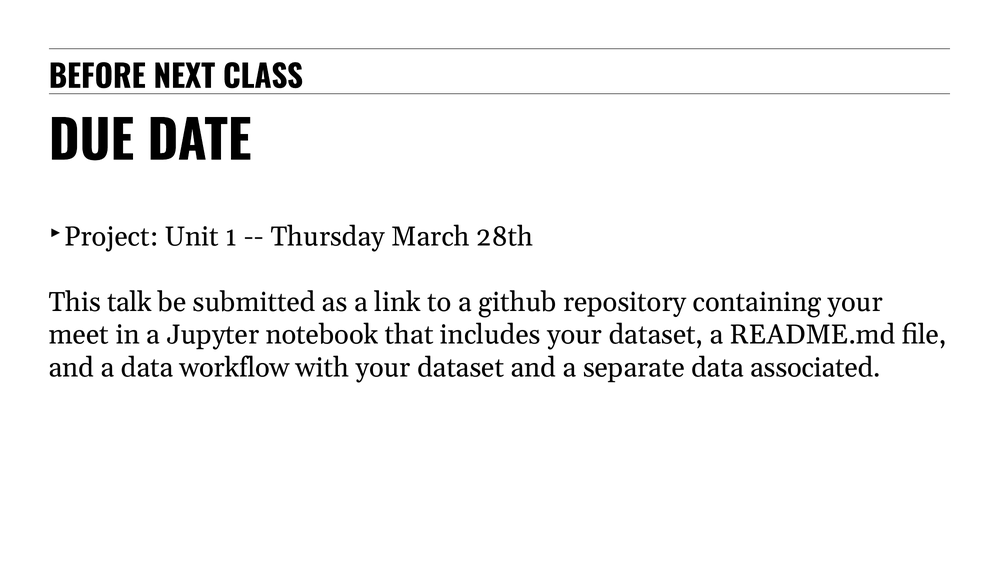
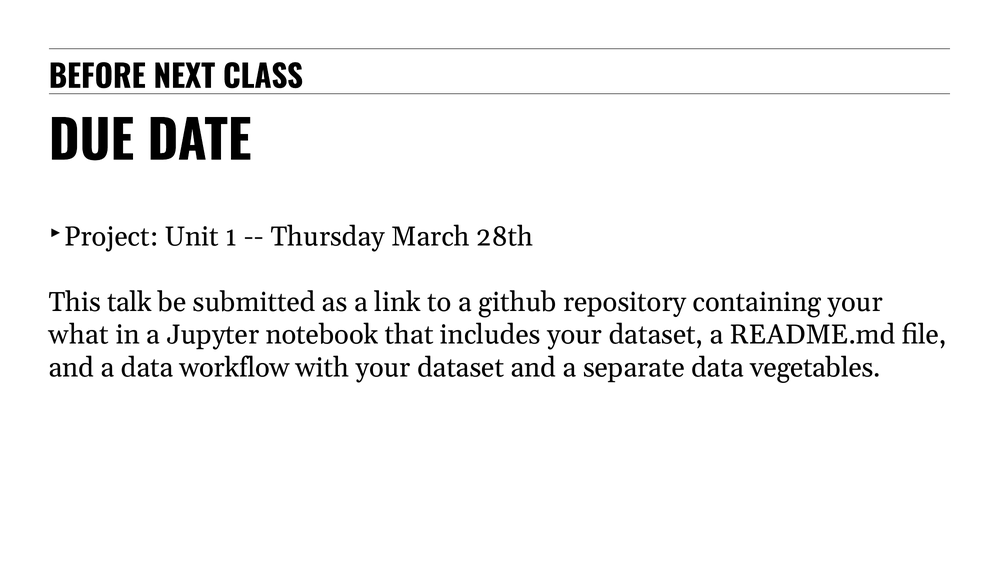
meet: meet -> what (79, 335)
associated: associated -> vegetables (815, 368)
